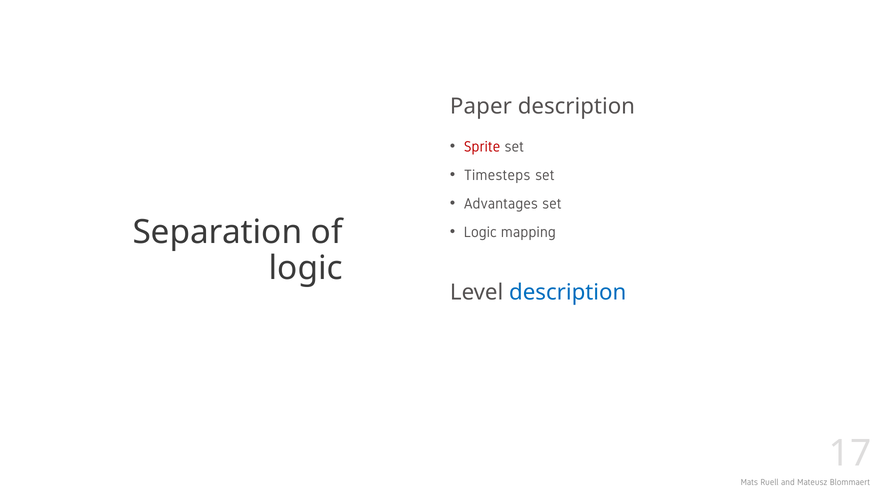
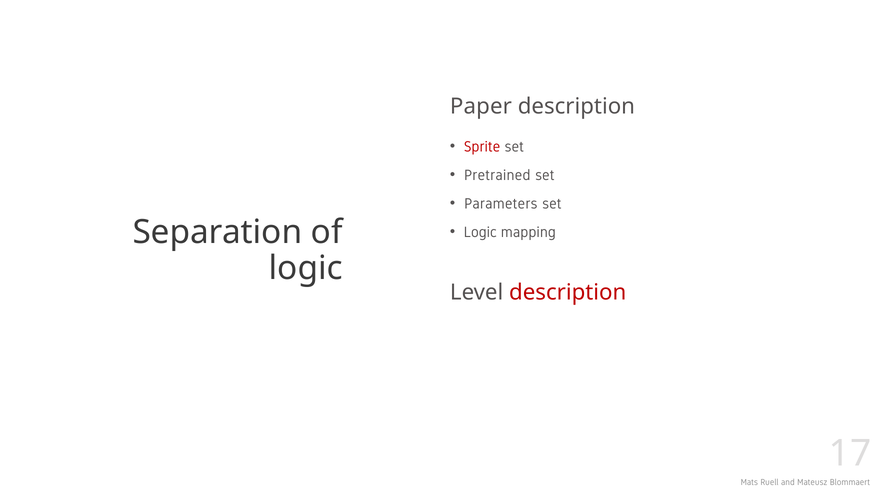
Timesteps: Timesteps -> Pretrained (497, 175)
Advantages: Advantages -> Parameters (501, 204)
description colour: blue -> red (568, 292)
